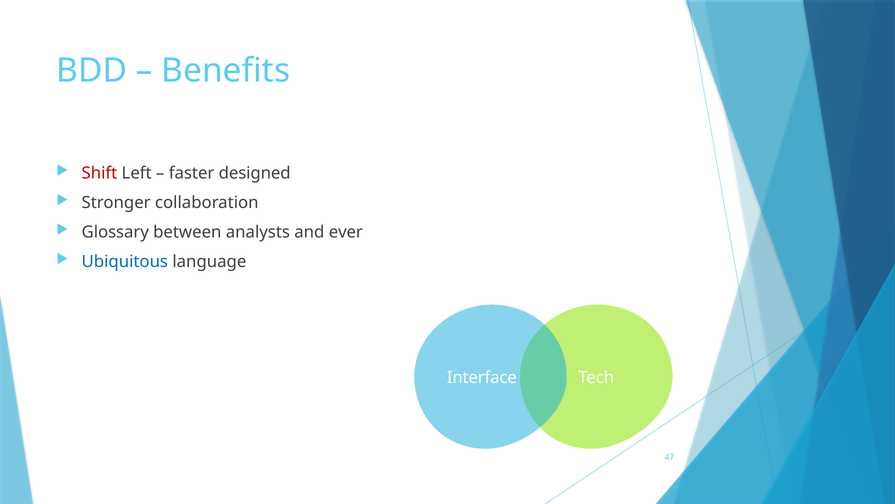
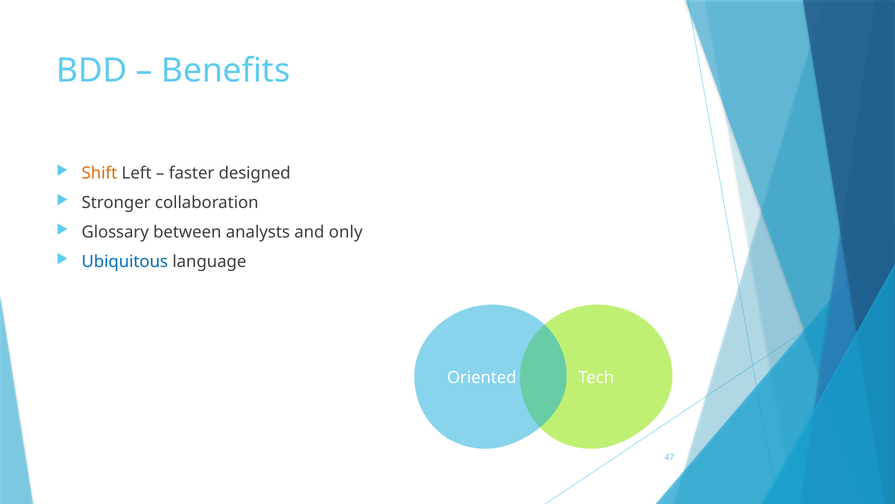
Shift colour: red -> orange (99, 173)
ever: ever -> only (346, 232)
Interface: Interface -> Oriented (482, 377)
